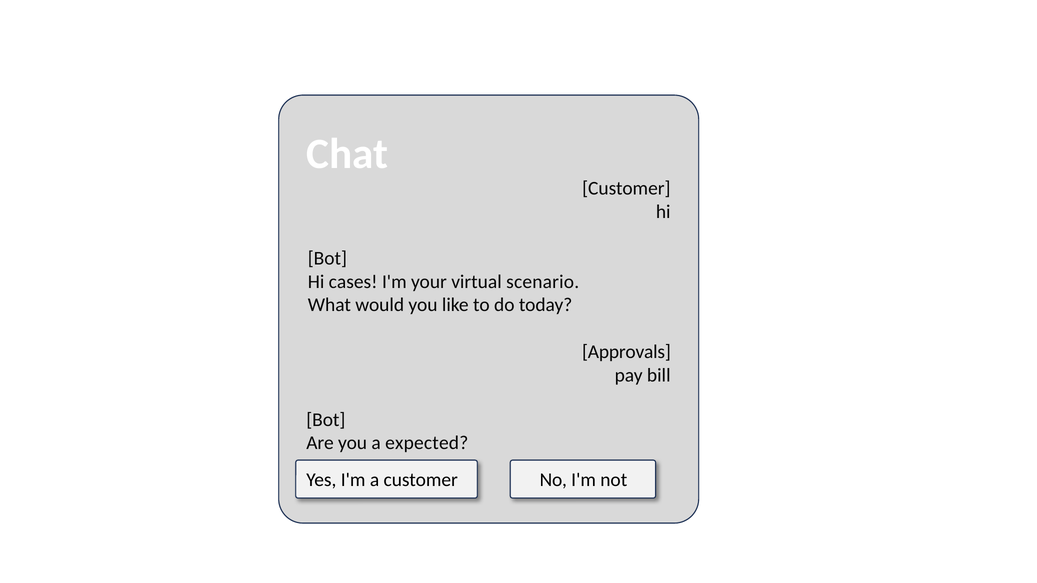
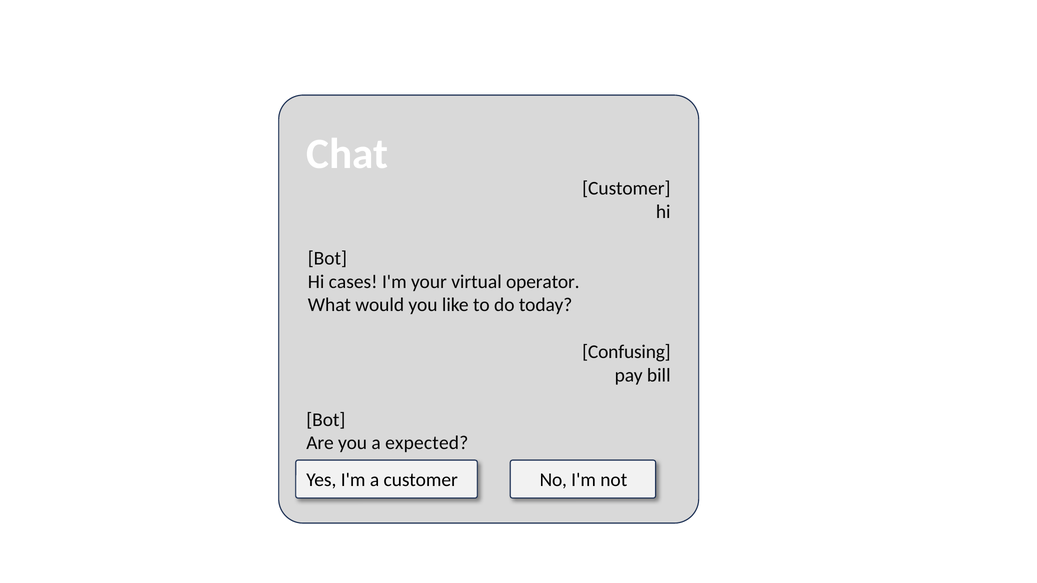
scenario: scenario -> operator (543, 282)
Approvals: Approvals -> Confusing (626, 352)
